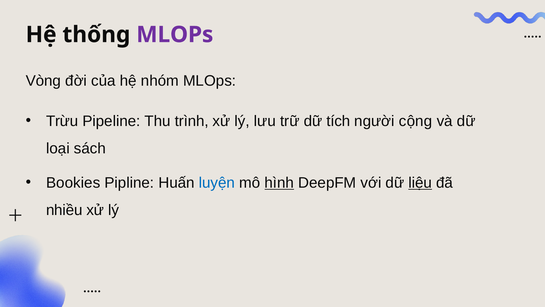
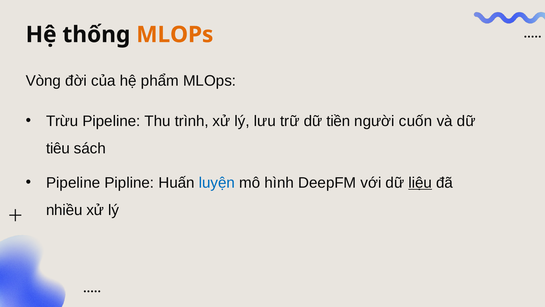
MLOPs colour: purple -> orange (175, 35)
nhóm: nhóm -> phẩm (160, 81)
tích: tích -> tiền (338, 121)
cộng: cộng -> cuốn (416, 121)
loại: loại -> tiêu (58, 148)
Bookies: Bookies -> Pipeline (73, 183)
hình underline: present -> none (279, 183)
